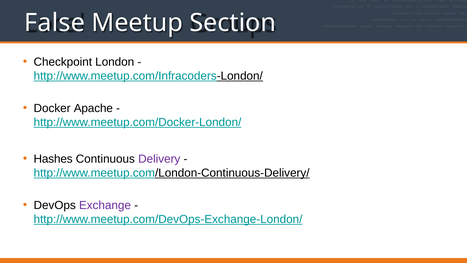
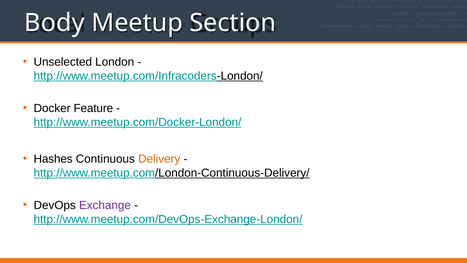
False: False -> Body (54, 23)
Checkpoint: Checkpoint -> Unselected (63, 62)
Apache: Apache -> Feature (93, 108)
Delivery colour: purple -> orange (159, 159)
